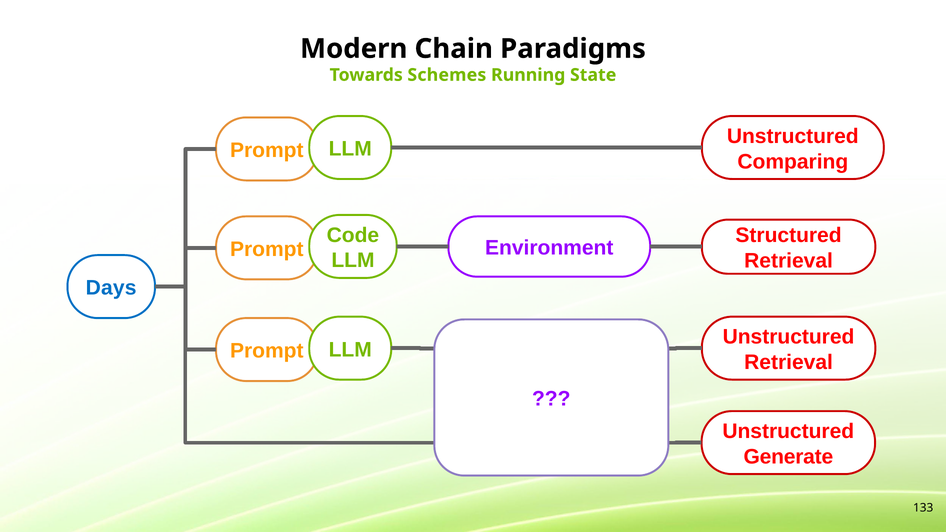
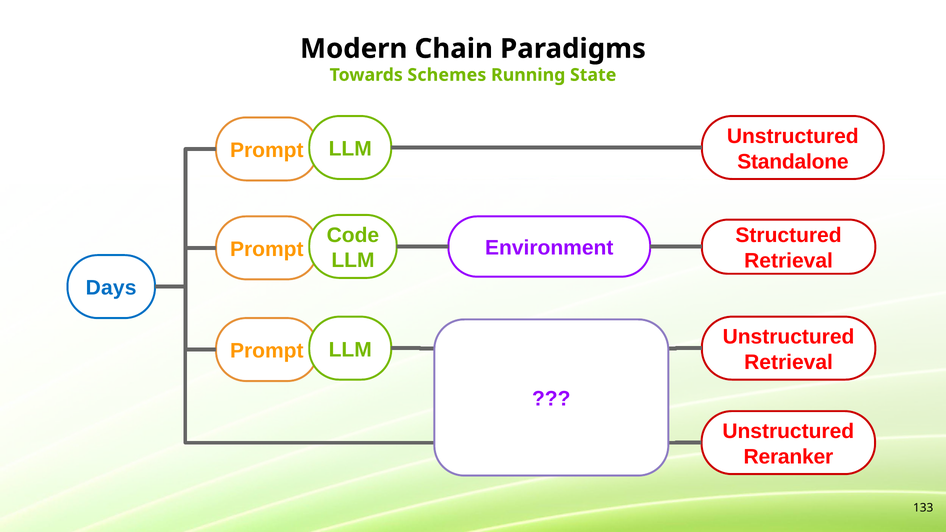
Comparing: Comparing -> Standalone (793, 162)
Generate: Generate -> Reranker (788, 457)
